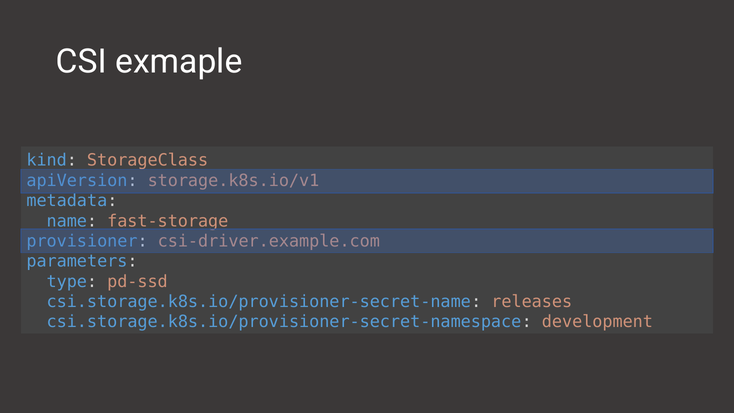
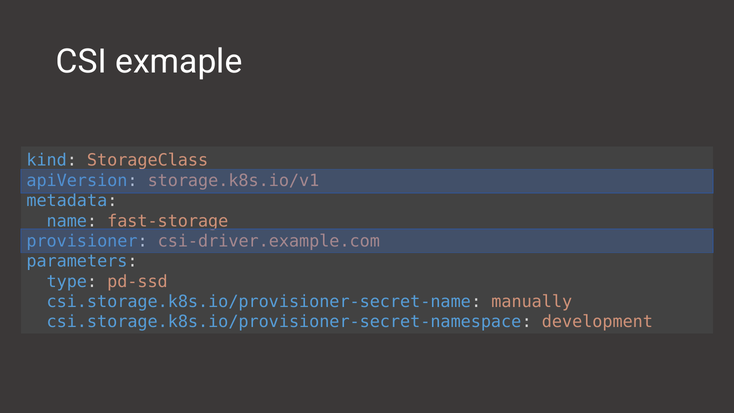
releases: releases -> manually (532, 302)
